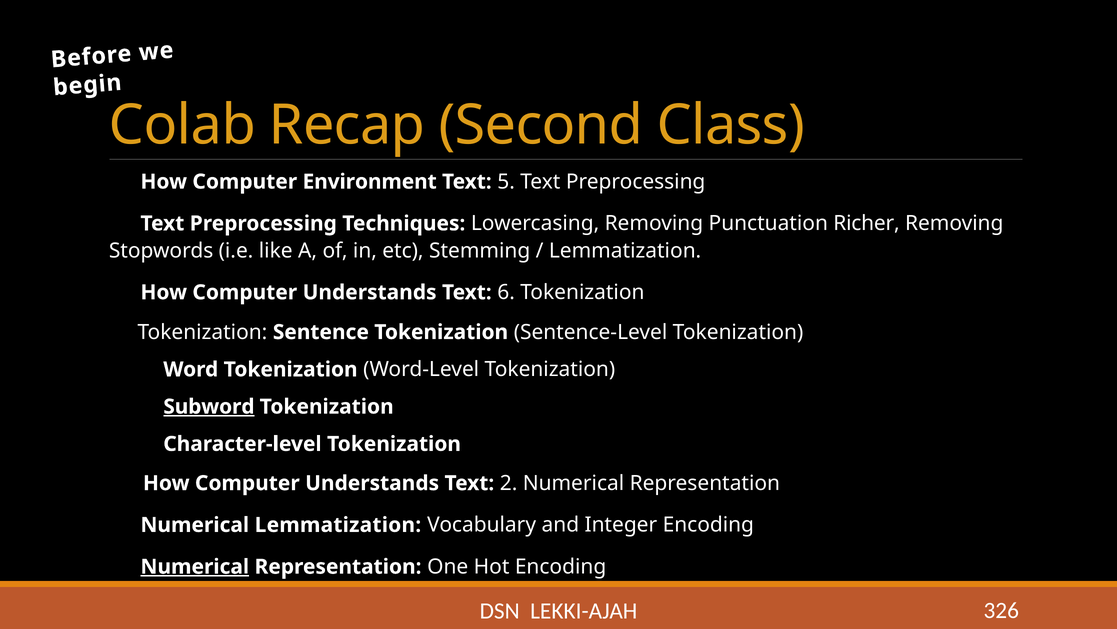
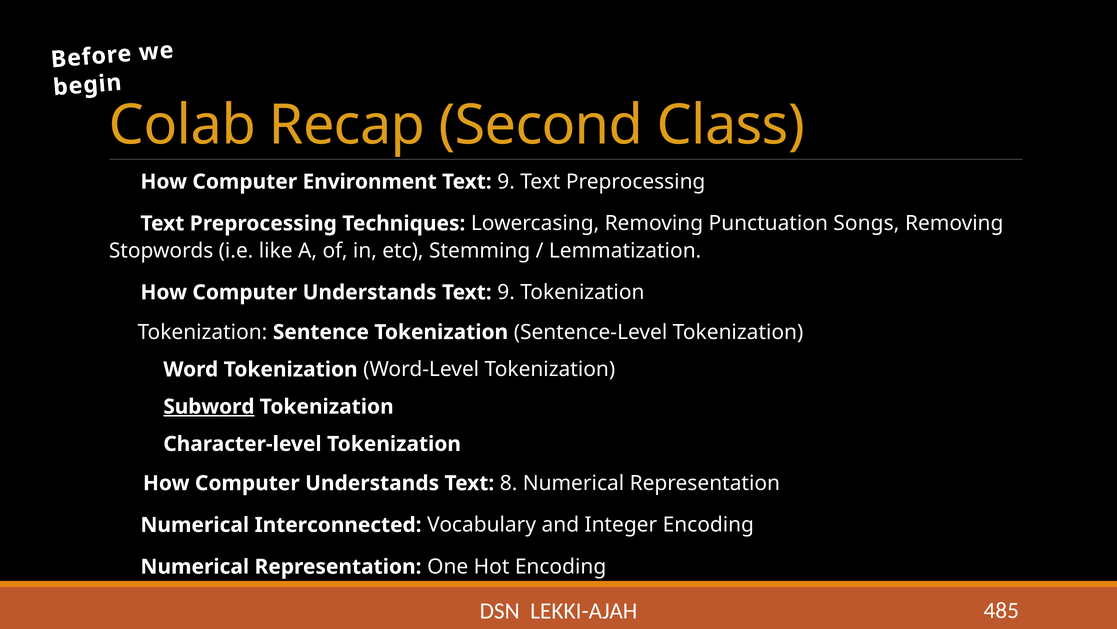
1️⃣ 5: 5 -> 9 (506, 182)
Richer: Richer -> Songs (866, 223)
3️⃣ 6: 6 -> 9 (506, 292)
2: 2 -> 8 (509, 483)
Numerical Lemmatization: Lemmatization -> Interconnected (338, 524)
Numerical underline: present -> none (195, 566)
326: 326 -> 485 (1001, 610)
